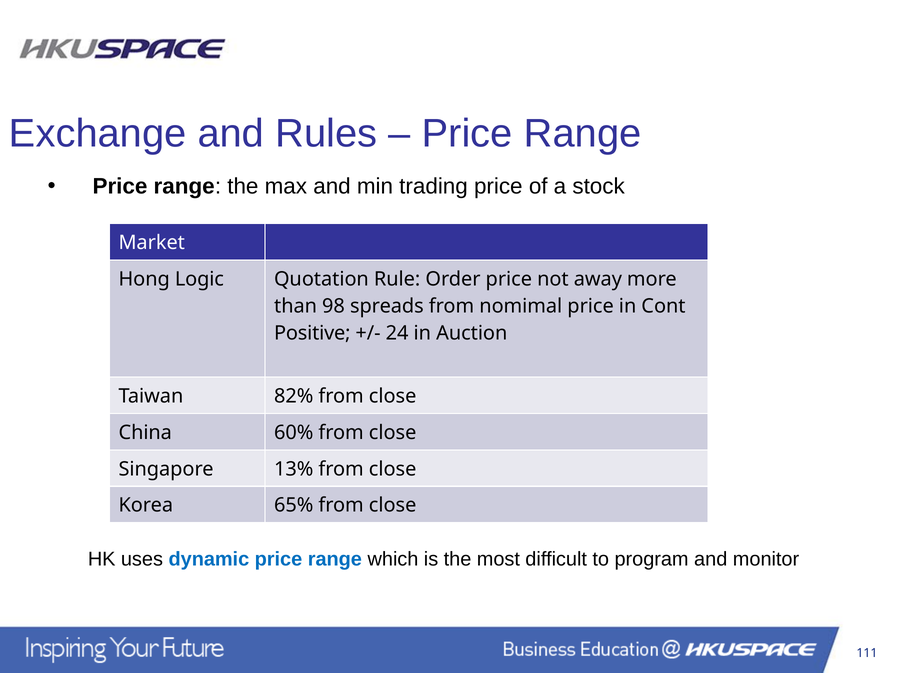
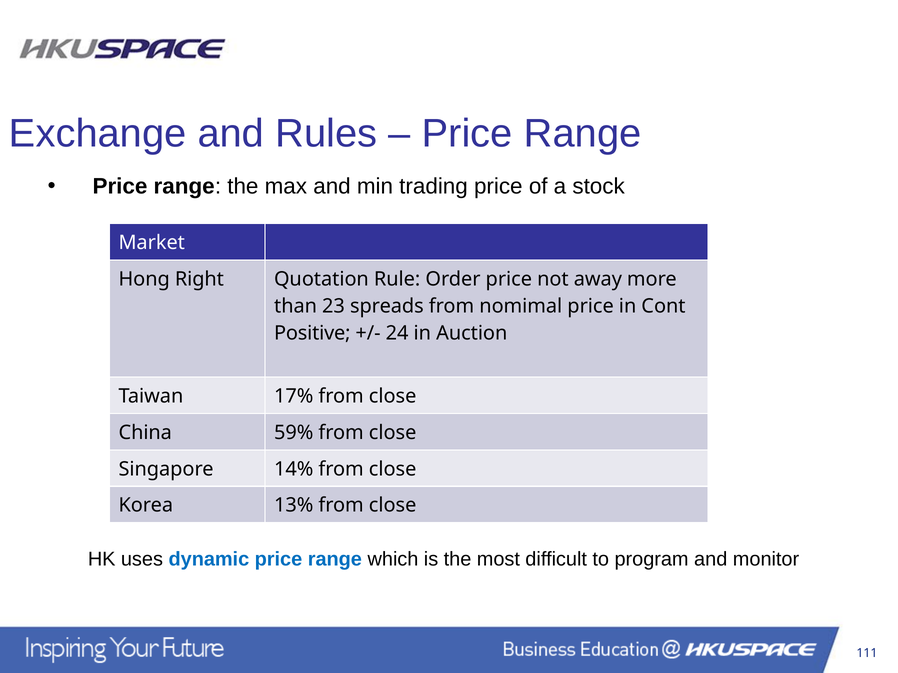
Logic: Logic -> Right (199, 279)
98: 98 -> 23 (333, 306)
82%: 82% -> 17% (294, 397)
60%: 60% -> 59% (294, 433)
13%: 13% -> 14% (294, 469)
65%: 65% -> 13% (294, 506)
